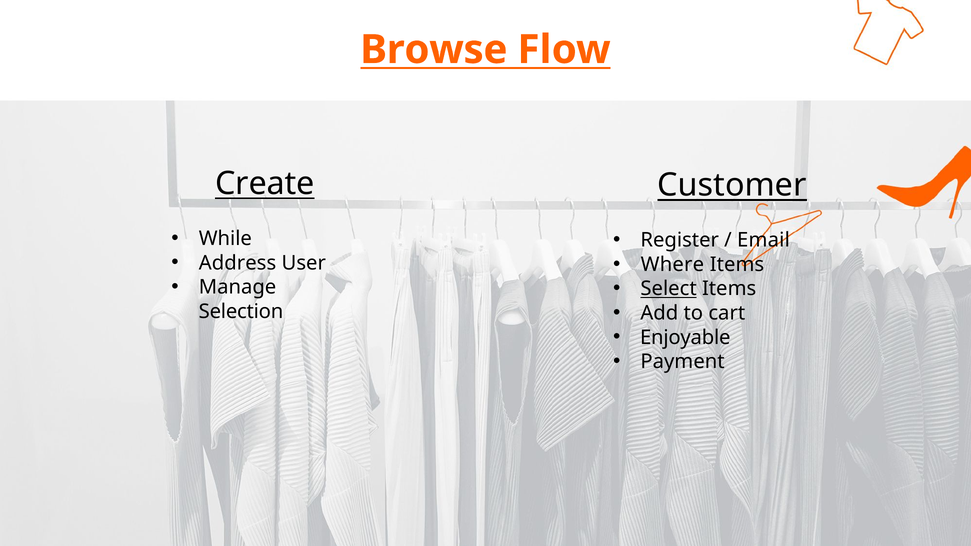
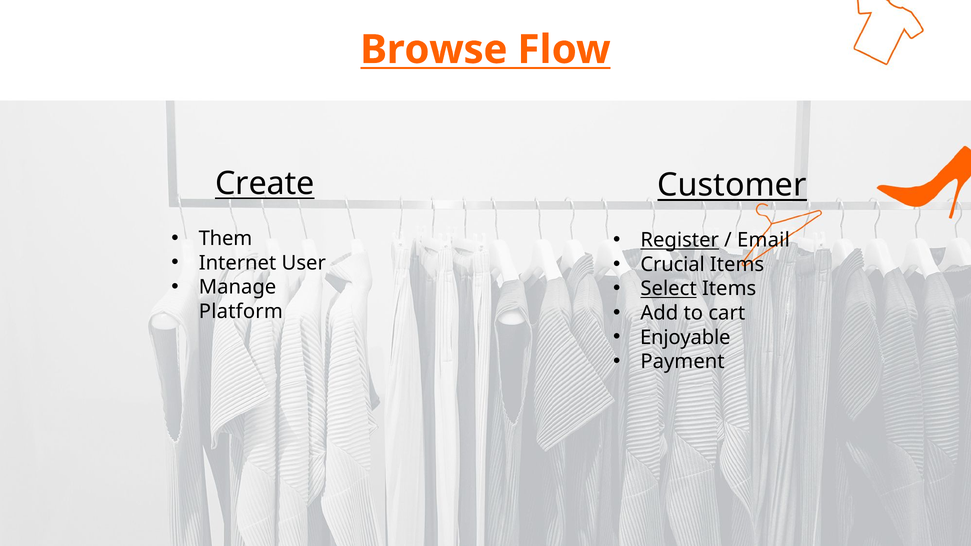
While: While -> Them (225, 239)
Register underline: none -> present (680, 240)
Address: Address -> Internet (238, 263)
Where: Where -> Crucial (673, 265)
Selection: Selection -> Platform (241, 312)
